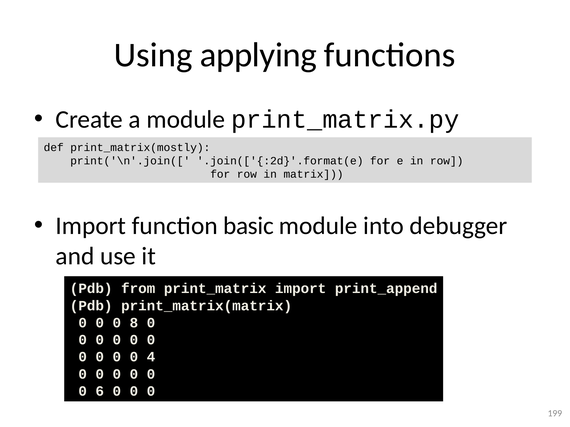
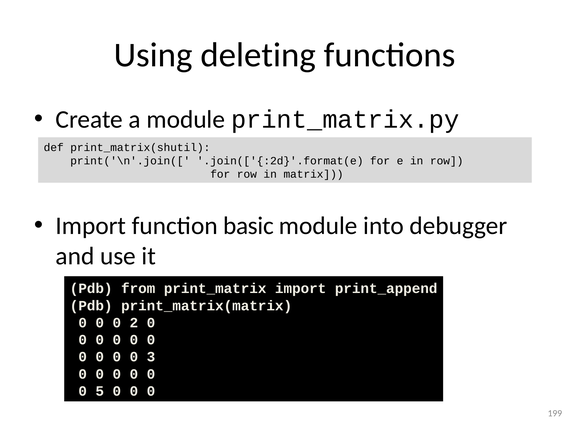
applying: applying -> deleting (258, 55)
print_matrix(mostly: print_matrix(mostly -> print_matrix(shutil (140, 148)
8: 8 -> 2 (134, 323)
4: 4 -> 3 (151, 357)
6: 6 -> 5 (100, 392)
